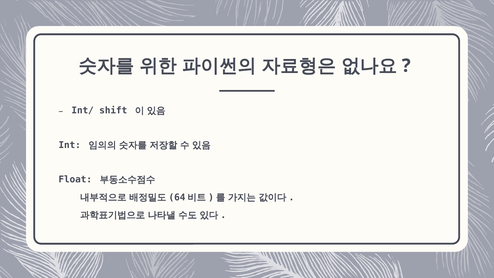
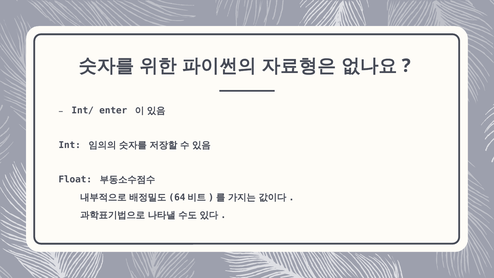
shift: shift -> enter (113, 110)
